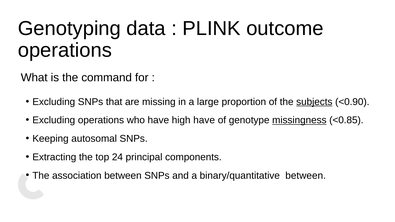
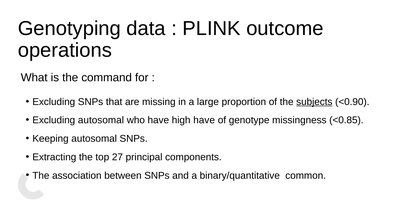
Excluding operations: operations -> autosomal (101, 120)
missingness underline: present -> none (299, 120)
24: 24 -> 27 (117, 157)
binary/quantitative between: between -> common (306, 176)
